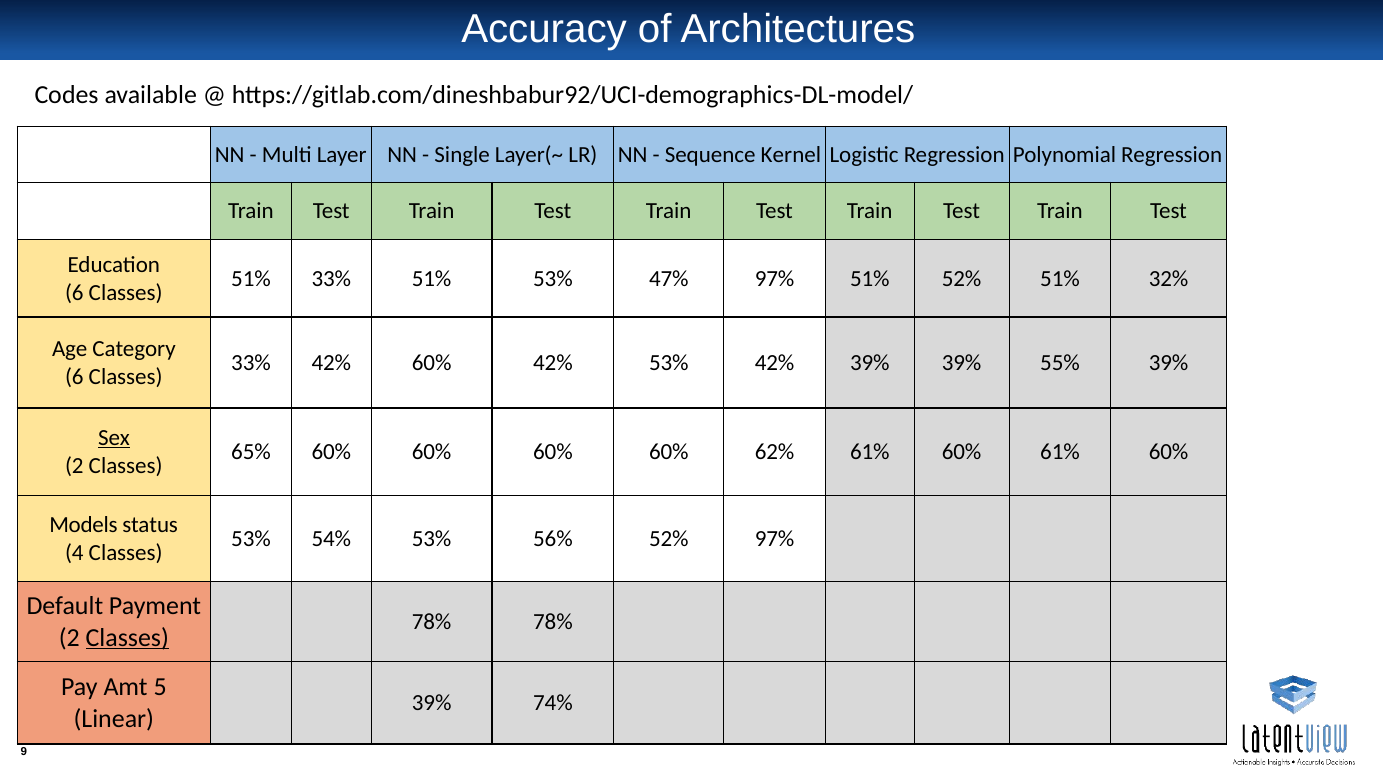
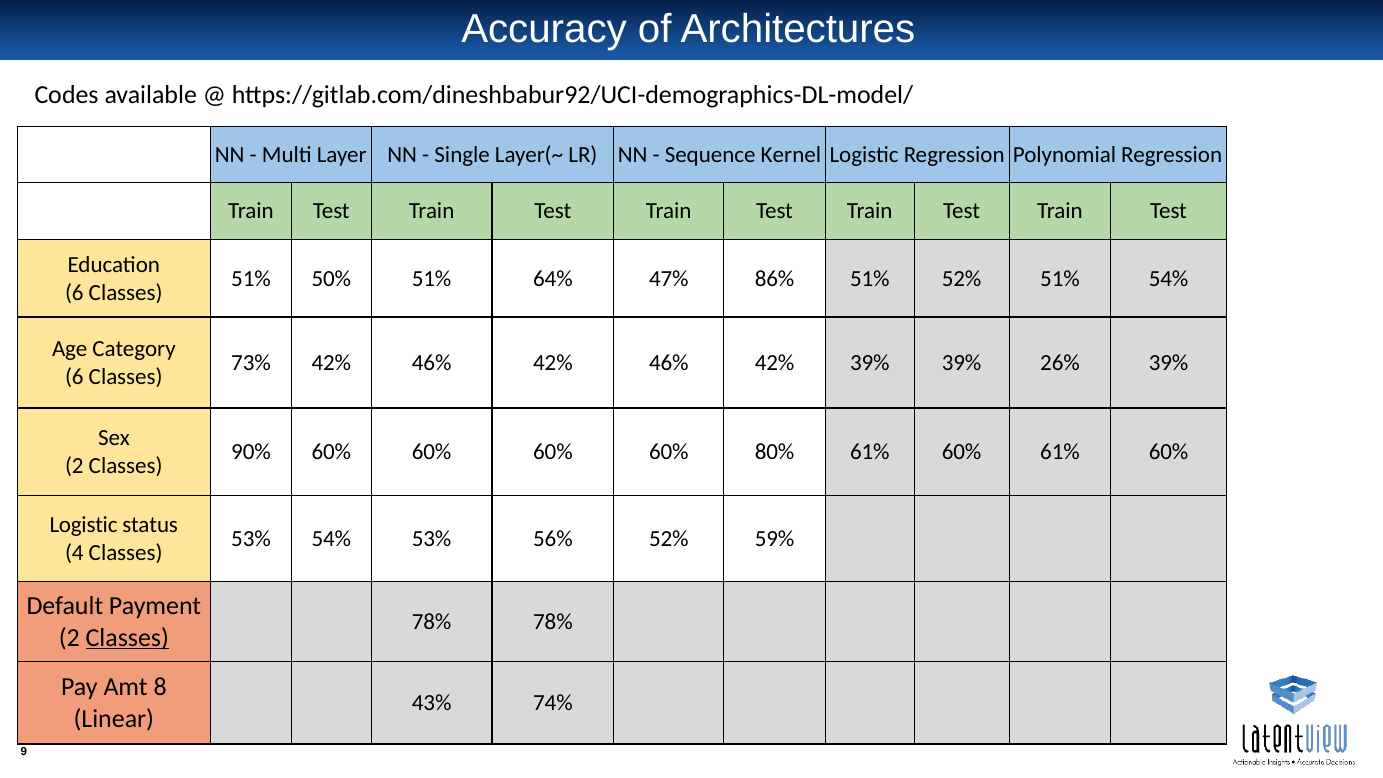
51% 33%: 33% -> 50% (331, 279)
51% 53%: 53% -> 64% (553, 279)
47% 97%: 97% -> 86% (775, 279)
51% 32%: 32% -> 54% (1169, 279)
33%: 33% -> 73% (251, 363)
60%: 60% -> 46% (432, 363)
53%: 53% -> 46% (669, 363)
55%: 55% -> 26% (1060, 363)
Sex underline: present -> none (114, 438)
65%: 65% -> 90% (251, 452)
62%: 62% -> 80% (775, 452)
Models: Models -> Logistic (84, 524)
52% 97%: 97% -> 59% (775, 538)
5: 5 -> 8 (160, 687)
39%: 39% -> 43% (432, 703)
